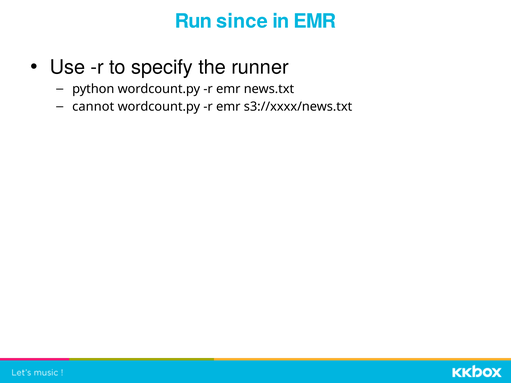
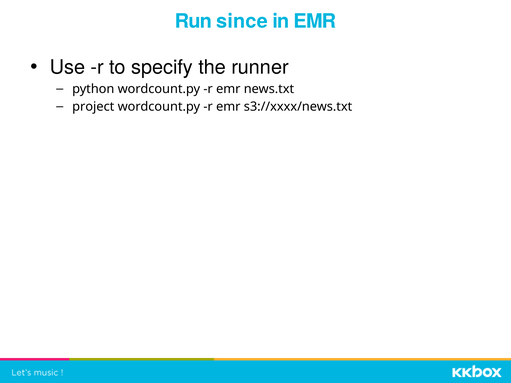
cannot: cannot -> project (93, 107)
